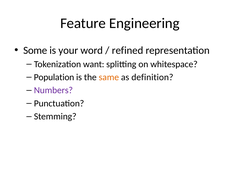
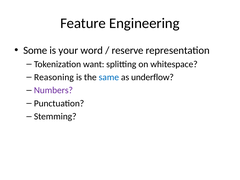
refined: refined -> reserve (128, 50)
Population: Population -> Reasoning (54, 77)
same colour: orange -> blue (109, 77)
definition: definition -> underflow (152, 77)
